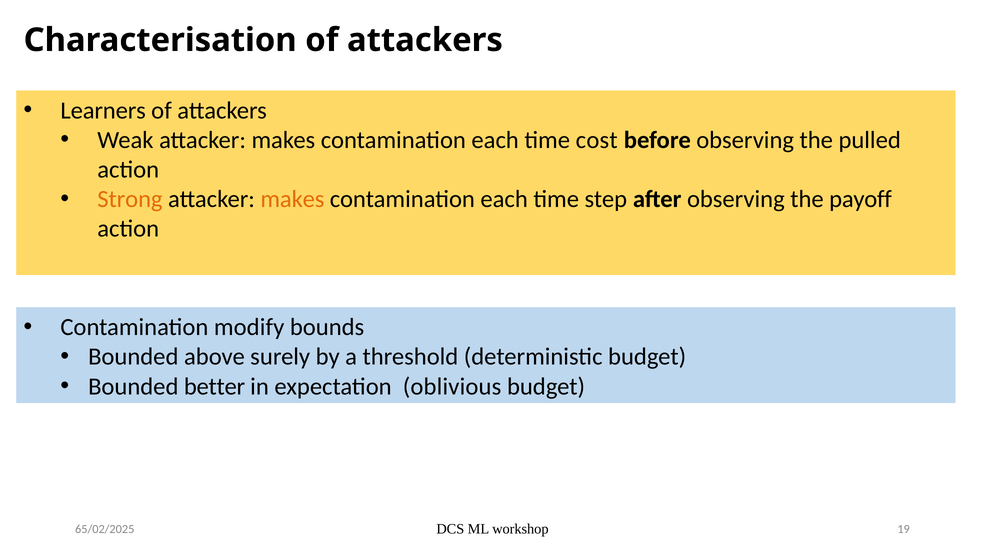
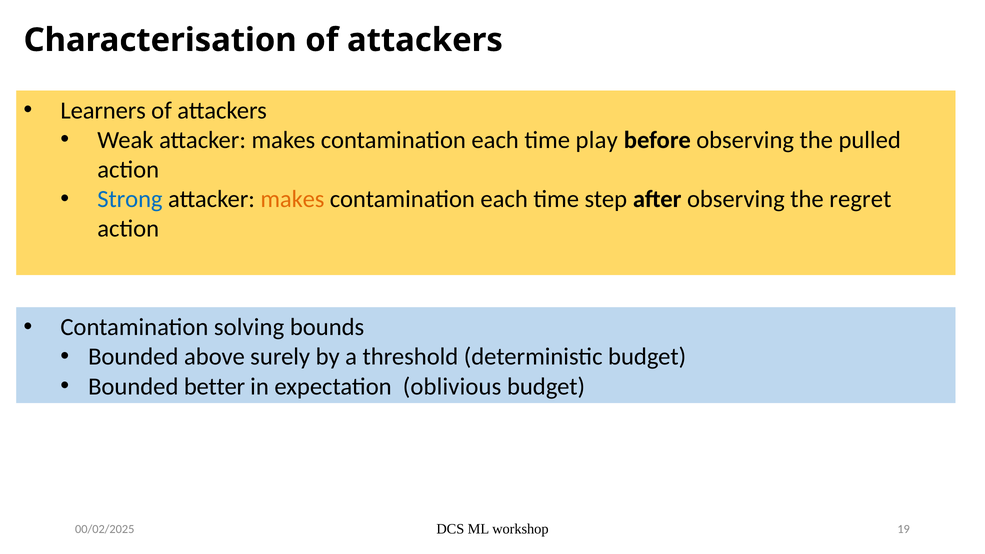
cost: cost -> play (597, 140)
Strong colour: orange -> blue (130, 199)
payoff: payoff -> regret (860, 199)
modify: modify -> solving (249, 327)
65/02/2025: 65/02/2025 -> 00/02/2025 (105, 529)
